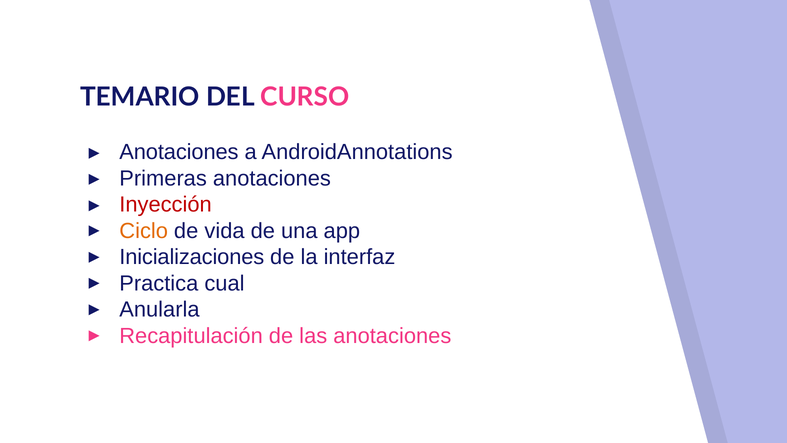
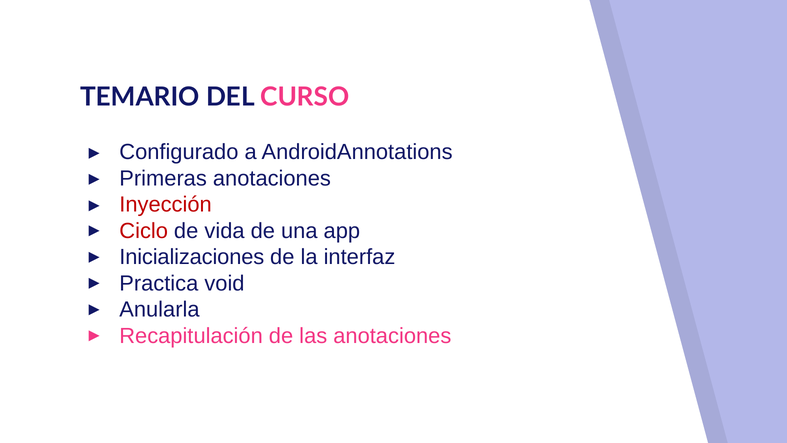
Anotaciones: Anotaciones -> Configurado (179, 152)
Ciclo colour: orange -> red (144, 231)
cual: cual -> void (224, 283)
